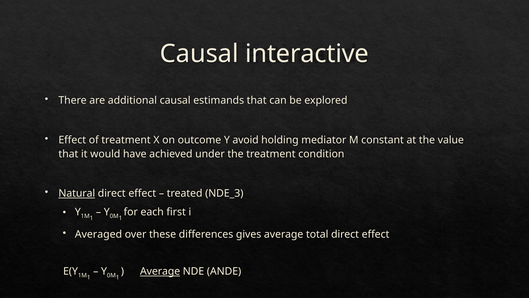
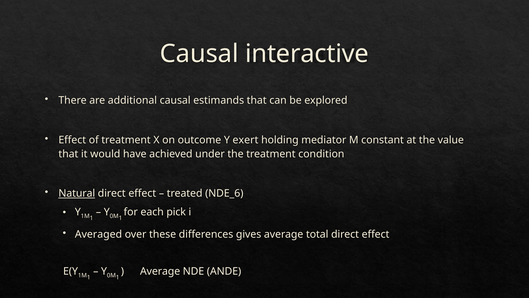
avoid: avoid -> exert (245, 140)
NDE_3: NDE_3 -> NDE_6 (224, 193)
first: first -> pick (176, 212)
Average underline: present -> none (160, 271)
